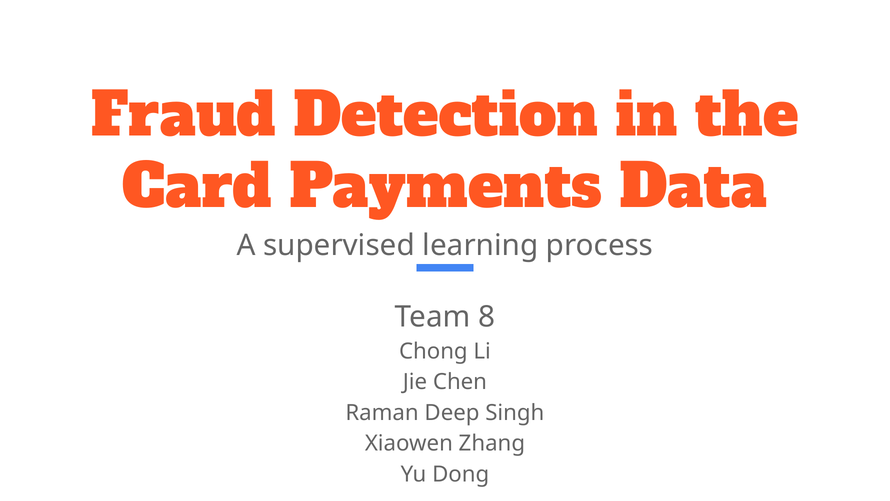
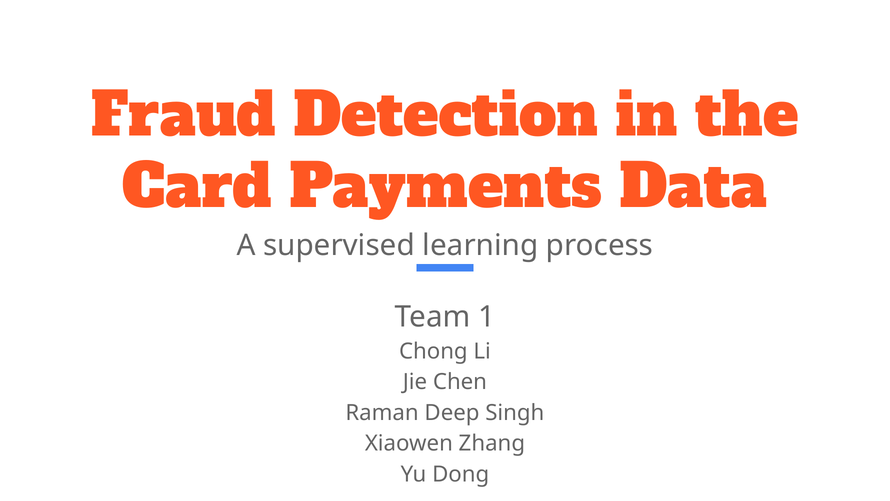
8: 8 -> 1 (487, 316)
